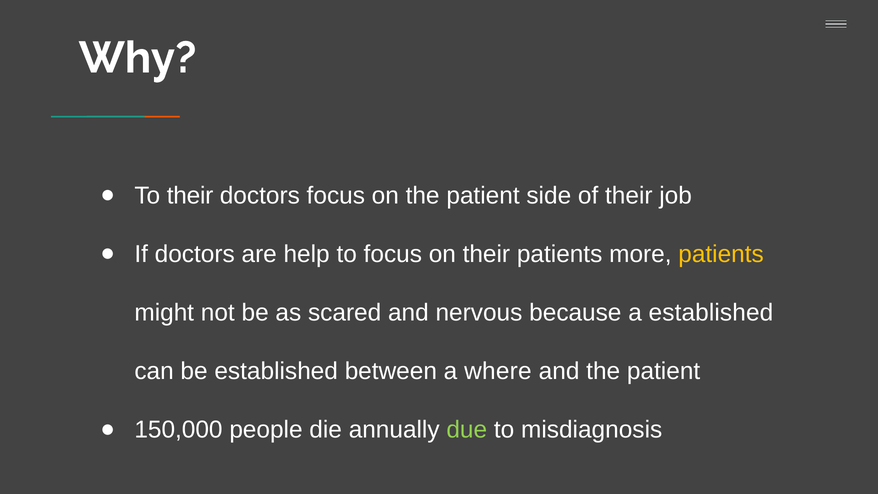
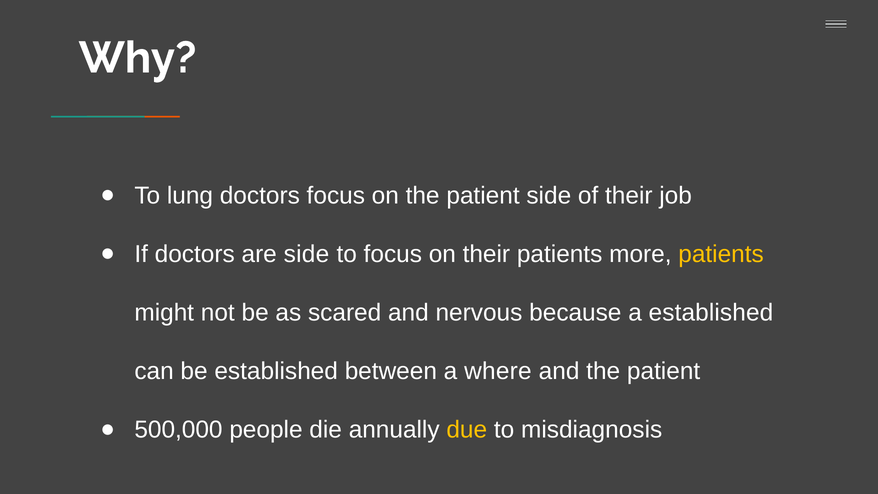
To their: their -> lung (190, 196)
are help: help -> side (306, 254)
150,000: 150,000 -> 500,000 (178, 430)
due colour: light green -> yellow (467, 430)
